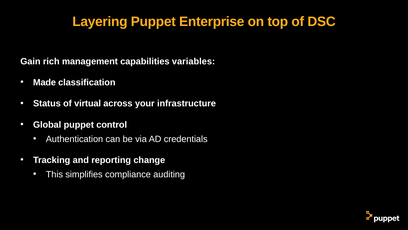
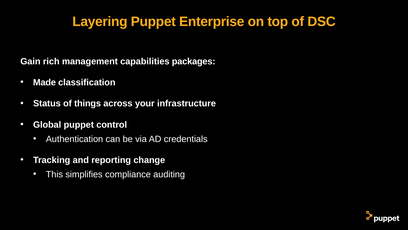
variables: variables -> packages (194, 61)
virtual: virtual -> things (88, 103)
